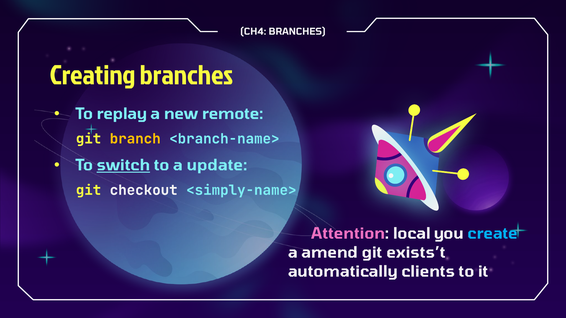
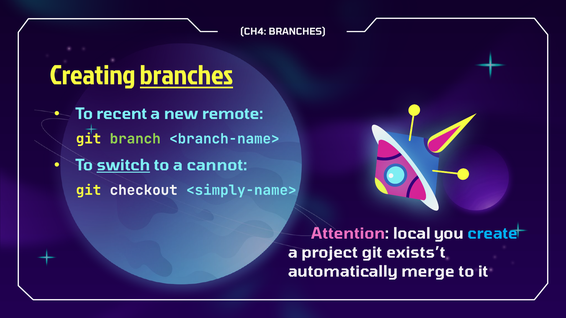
branches underline: none -> present (187, 76)
replay: replay -> recent (122, 114)
branch colour: yellow -> light green (135, 139)
update: update -> cannot (217, 166)
amend: amend -> project (330, 253)
clients: clients -> merge (428, 272)
